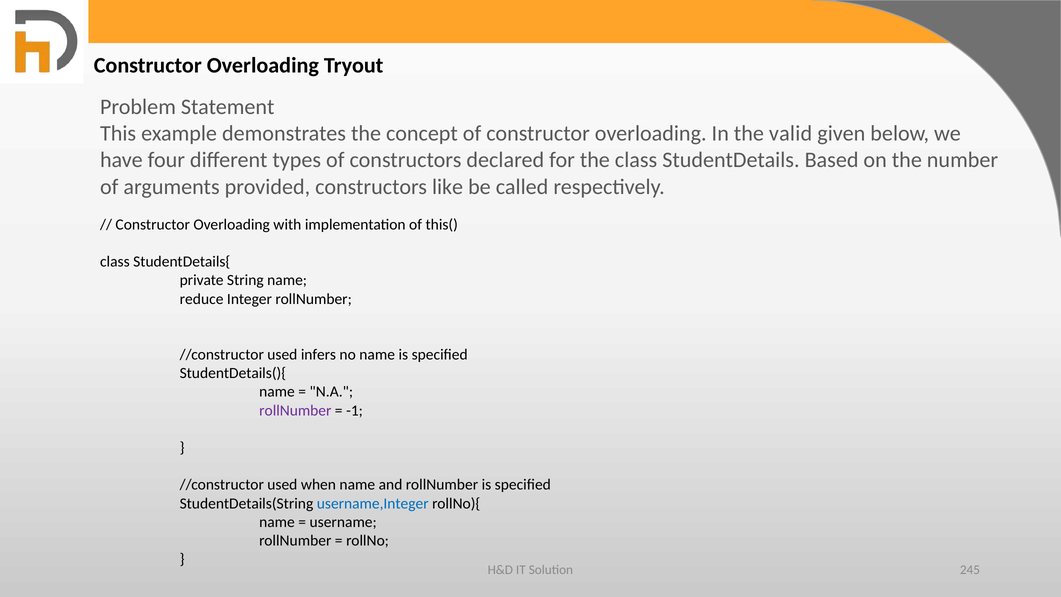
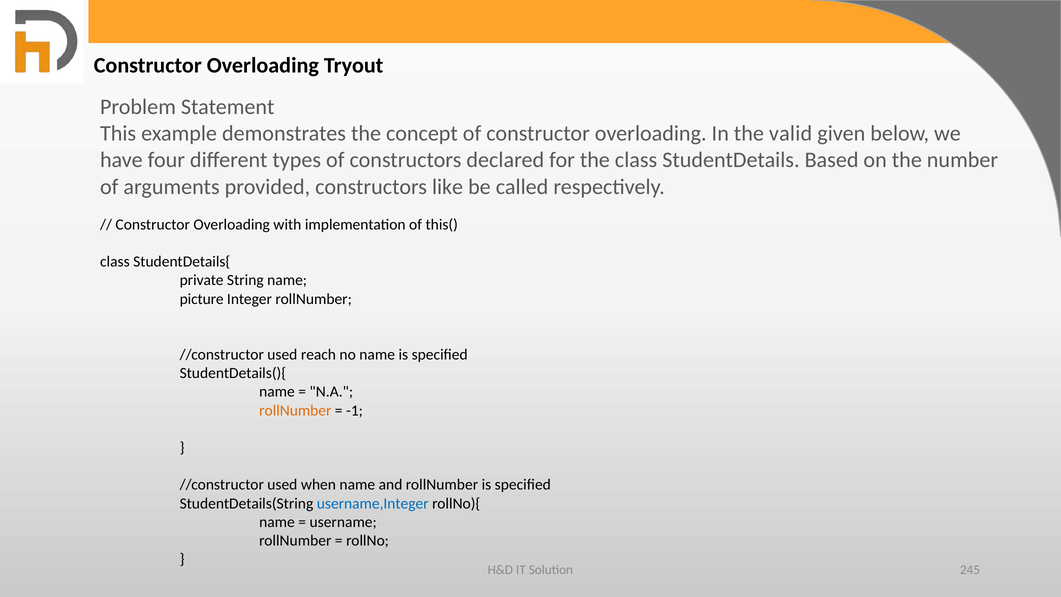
reduce: reduce -> picture (202, 299)
infers: infers -> reach (318, 355)
rollNumber colour: purple -> orange (295, 410)
